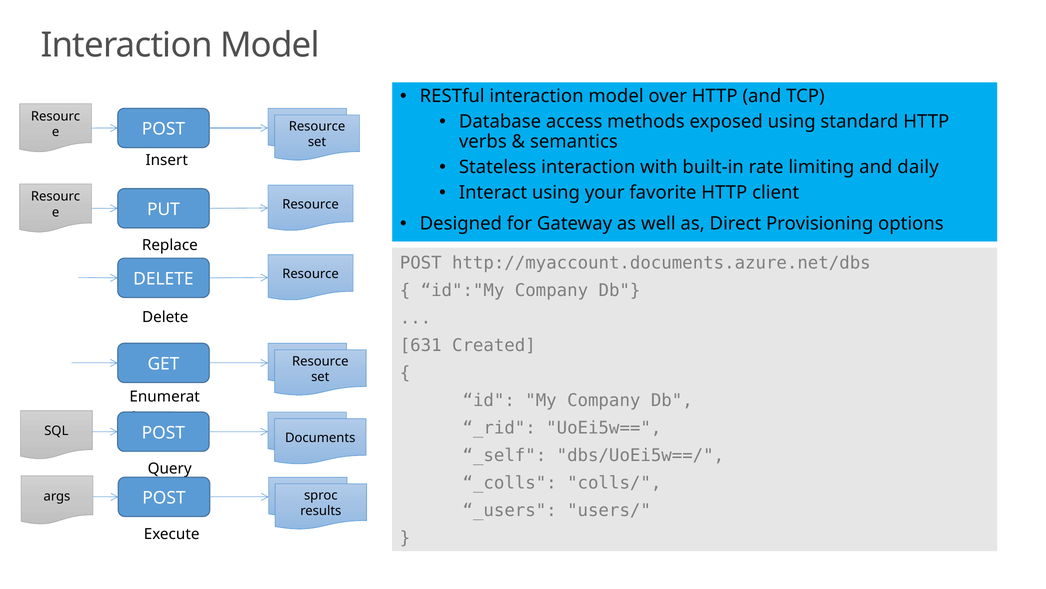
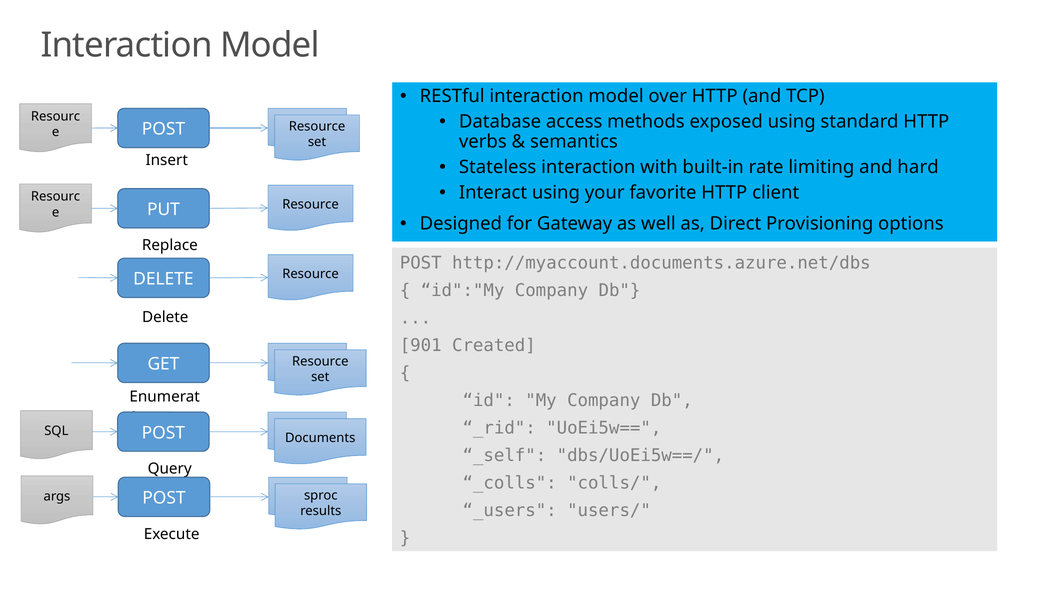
daily: daily -> hard (918, 167)
631: 631 -> 901 (421, 345)
